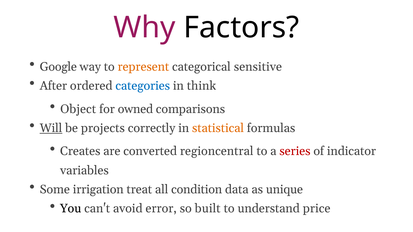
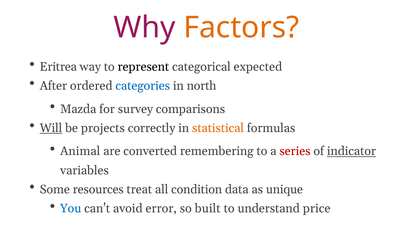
Factors colour: black -> orange (241, 27)
Google: Google -> Eritrea (58, 67)
represent colour: orange -> black (143, 67)
sensitive: sensitive -> expected (258, 67)
think: think -> north (202, 86)
Object: Object -> Mazda (78, 109)
owned: owned -> survey (135, 109)
Creates: Creates -> Animal (80, 151)
regioncentral: regioncentral -> remembering (217, 151)
indicator underline: none -> present (351, 151)
irrigation: irrigation -> resources (98, 190)
You colour: black -> blue (71, 209)
